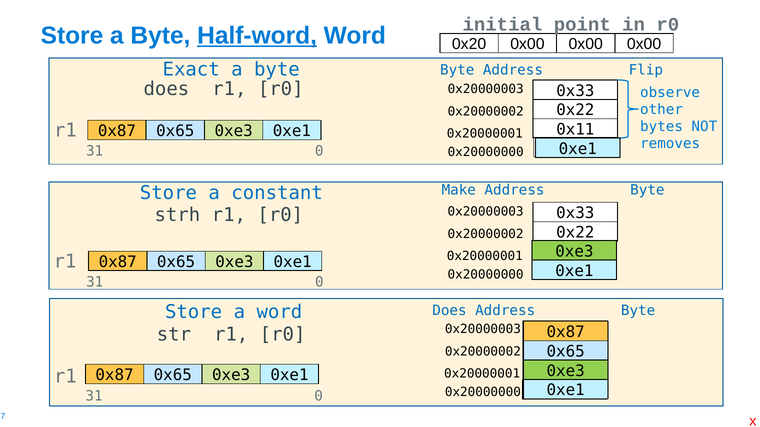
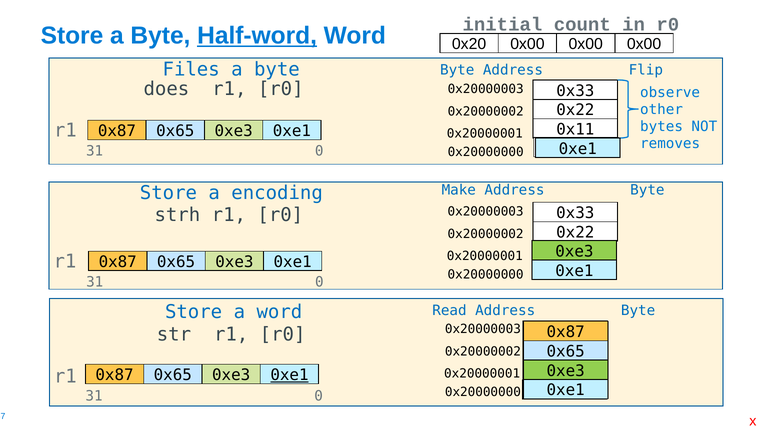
point: point -> count (582, 25)
Exact: Exact -> Files (191, 69)
constant: constant -> encoding (277, 193)
Does: Does -> Read (449, 311)
0xe1 underline: none -> present (289, 376)
